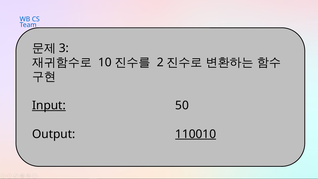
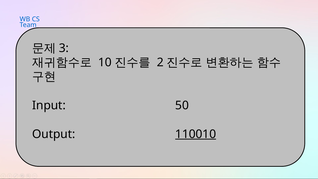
Input underline: present -> none (49, 105)
